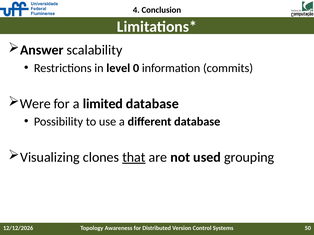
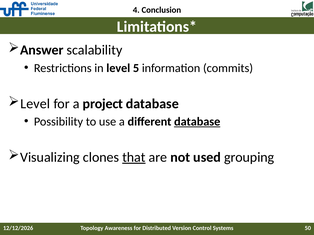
0: 0 -> 5 (136, 68)
Were: Were -> Level (35, 104)
limited: limited -> project (103, 104)
database underline: none -> present (197, 122)
